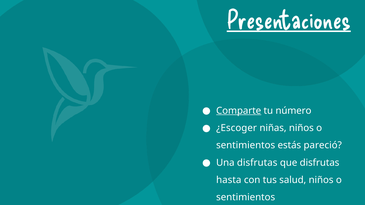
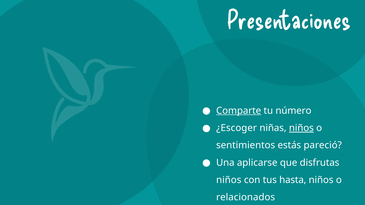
Presentaciones underline: present -> none (289, 20)
niños underline: none -> present (301, 128)
Una disfrutas: disfrutas -> aplicarse (257, 163)
hasta: hasta -> niños (229, 180)
salud: salud -> hasta (293, 180)
sentimientos: sentimientos -> relacionados (246, 198)
